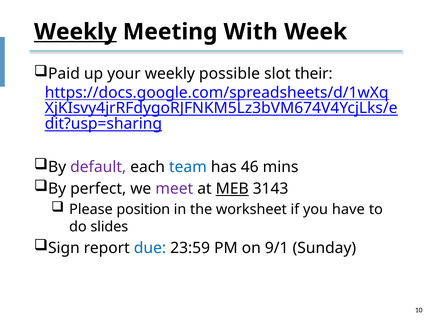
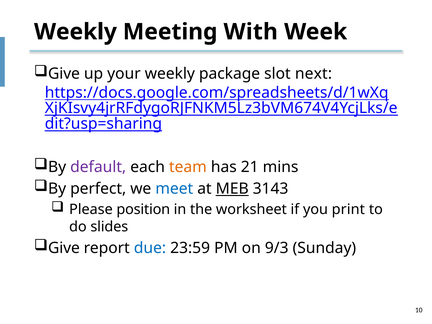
Weekly underline: present -> none (75, 32)
Paid: Paid -> Give (64, 74)
possible: possible -> package (230, 74)
their: their -> next (313, 74)
team colour: blue -> orange (188, 167)
46: 46 -> 21 (250, 167)
meet colour: purple -> blue (174, 189)
have: have -> print (348, 209)
Sign: Sign -> Give (64, 248)
9/1: 9/1 -> 9/3 (277, 248)
